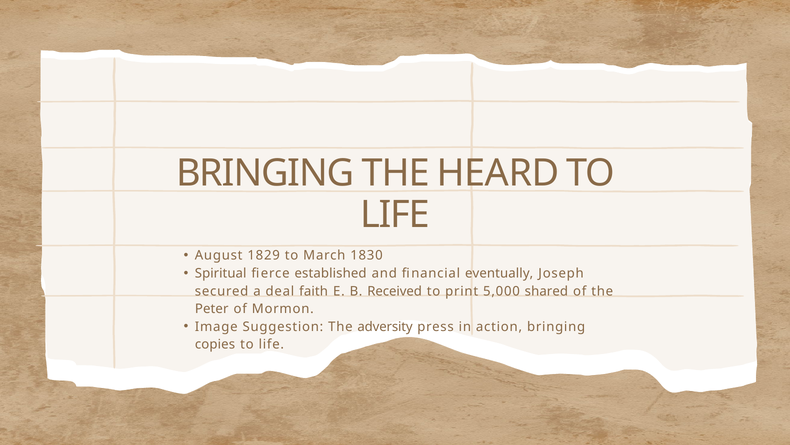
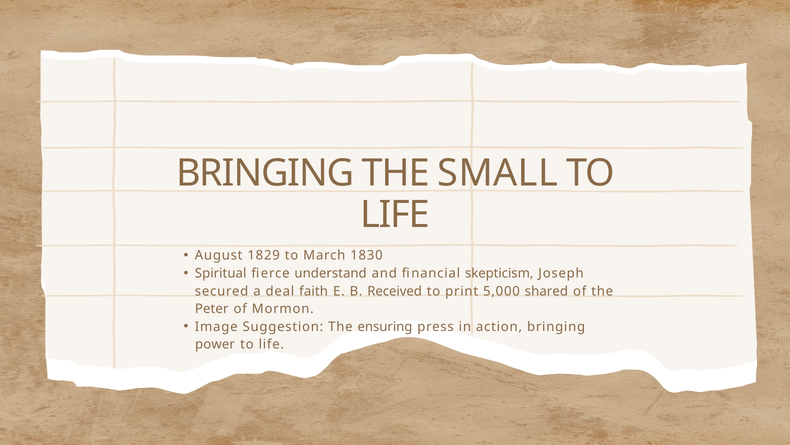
HEARD: HEARD -> SMALL (498, 173)
established: established -> understand (331, 273)
eventually: eventually -> skepticism (499, 273)
adversity: adversity -> ensuring (385, 326)
copies: copies -> power (215, 344)
